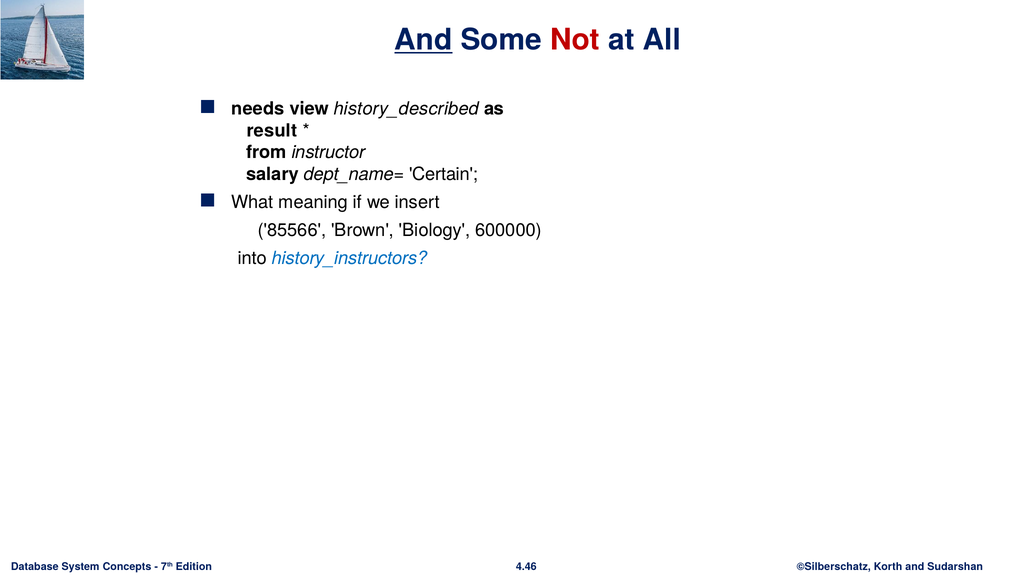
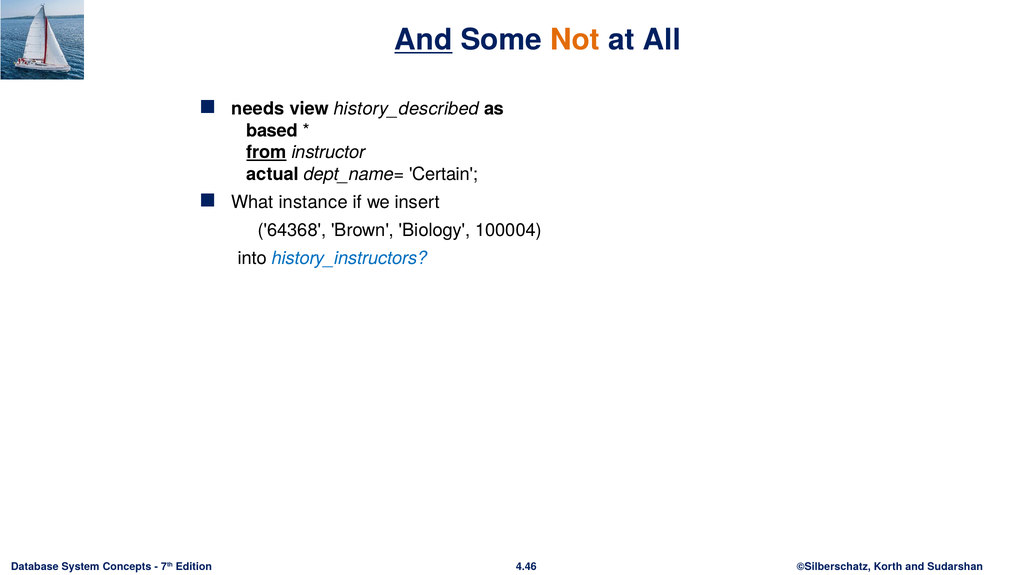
Not colour: red -> orange (575, 40)
result: result -> based (272, 131)
from underline: none -> present (267, 153)
salary: salary -> actual (273, 174)
meaning: meaning -> instance (313, 202)
85566: 85566 -> 64368 (292, 230)
600000: 600000 -> 100004 (508, 230)
